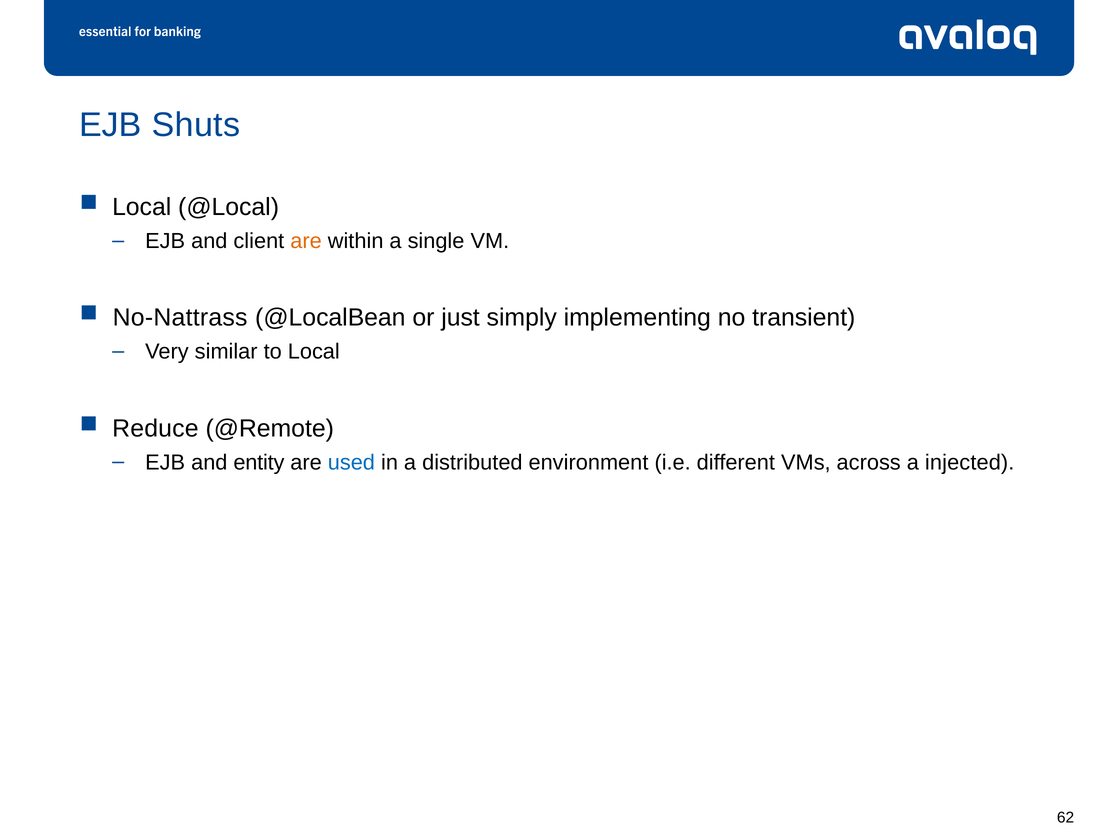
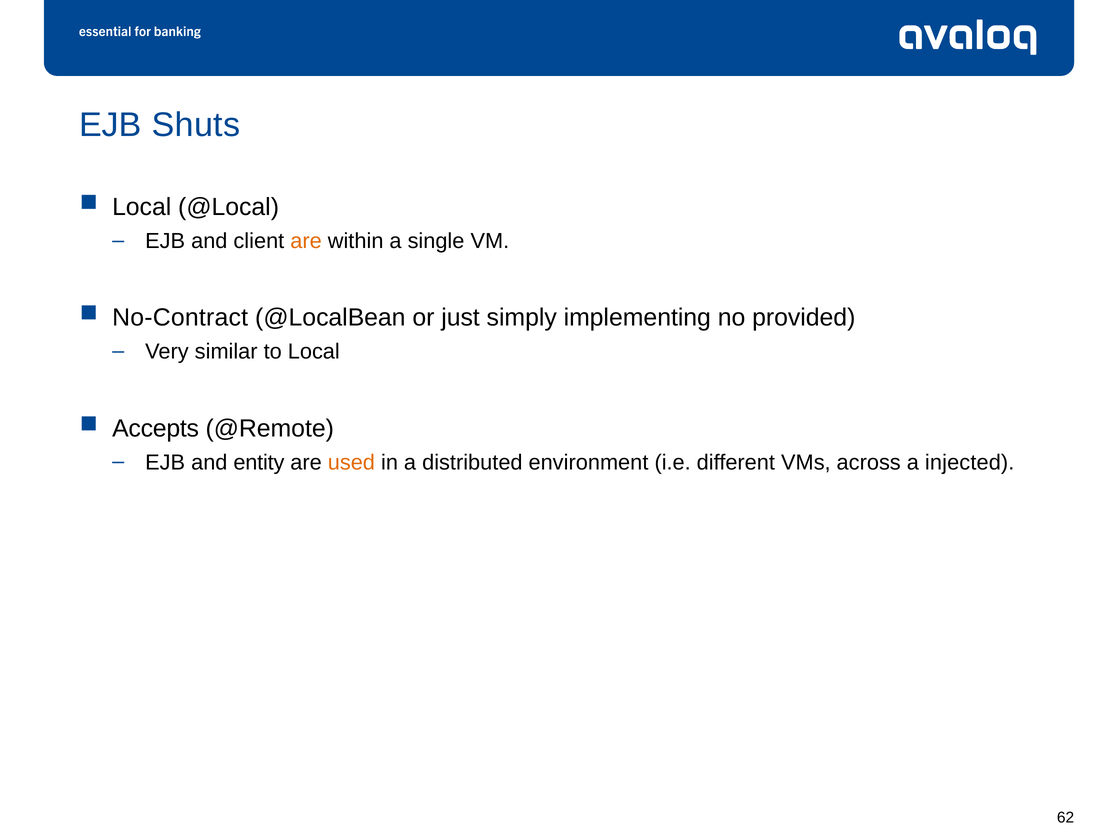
No-Nattrass: No-Nattrass -> No-Contract (180, 318)
transient: transient -> provided (804, 318)
Reduce: Reduce -> Accepts (156, 428)
used colour: blue -> orange (351, 462)
